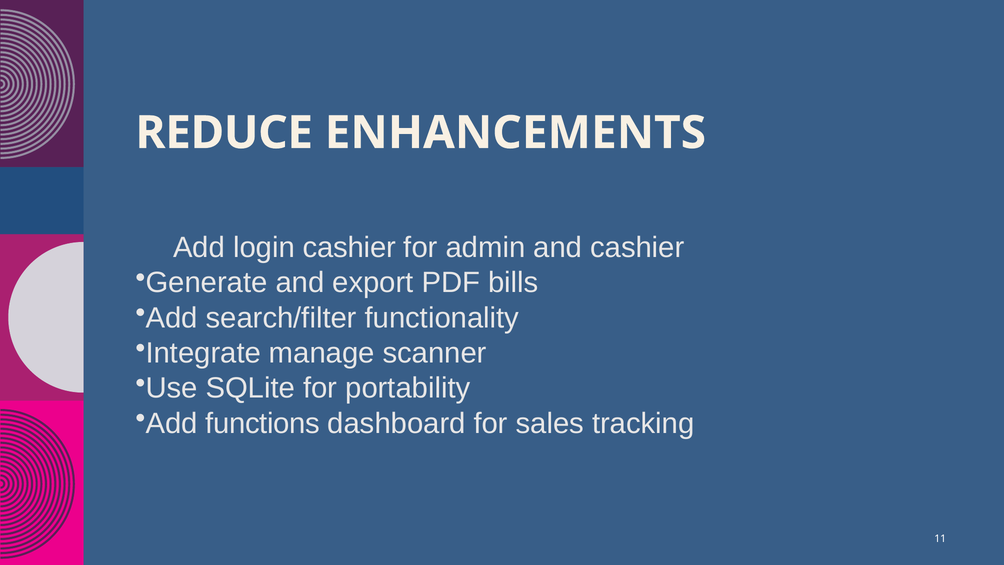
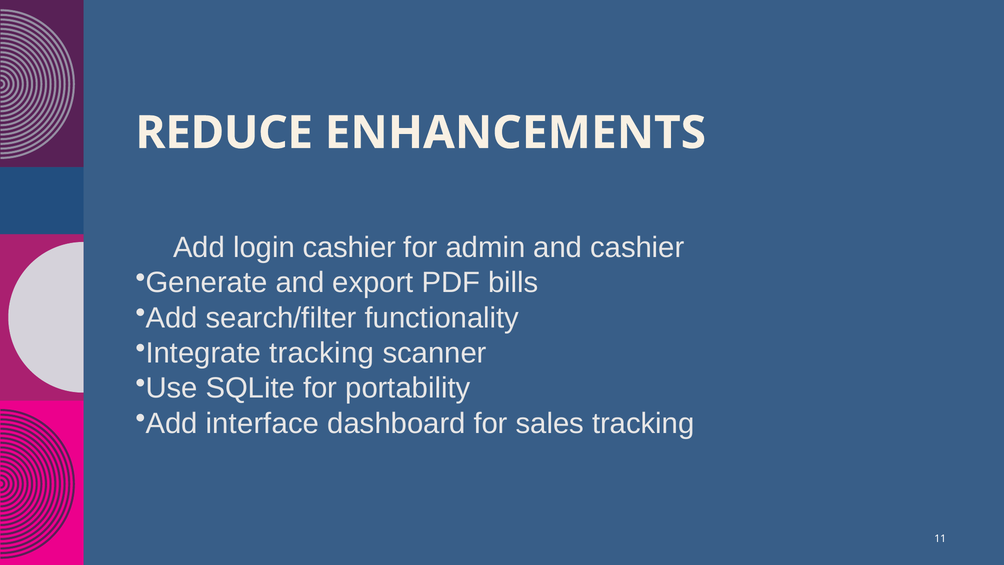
Integrate manage: manage -> tracking (322, 353)
functions: functions -> interface (262, 423)
